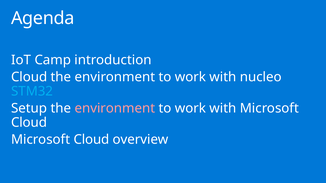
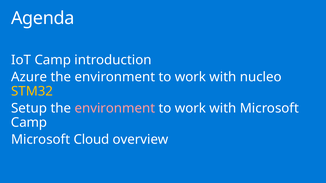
Cloud: Cloud -> Azure (29, 77)
STM32 colour: light blue -> yellow (32, 91)
Cloud: Cloud -> Camp (29, 123)
